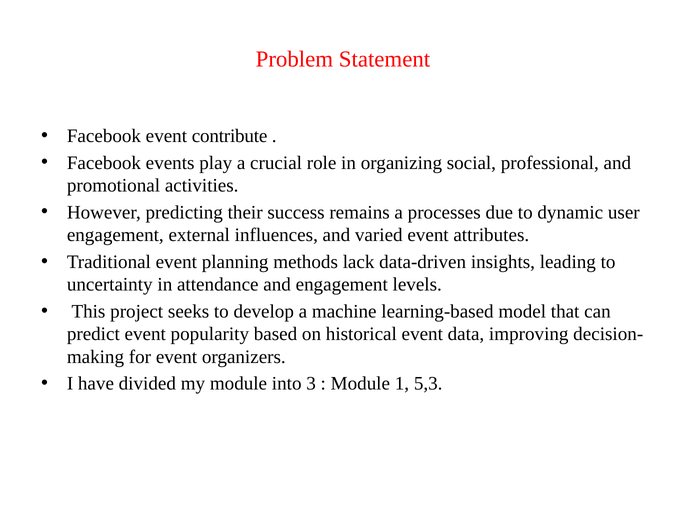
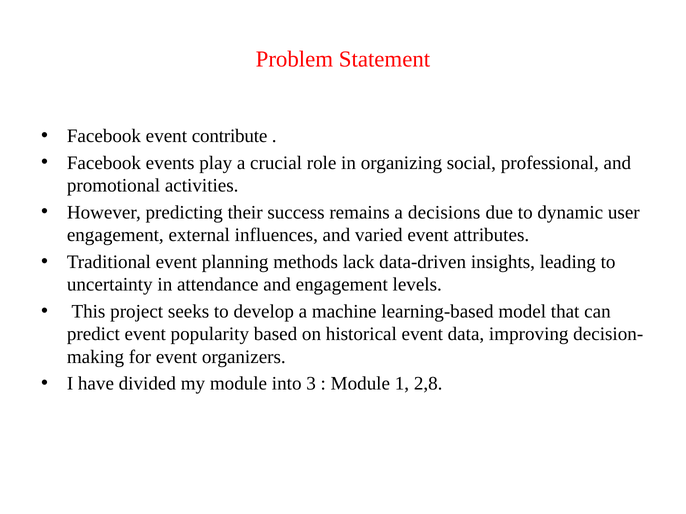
processes: processes -> decisions (444, 212)
5,3: 5,3 -> 2,8 (428, 384)
